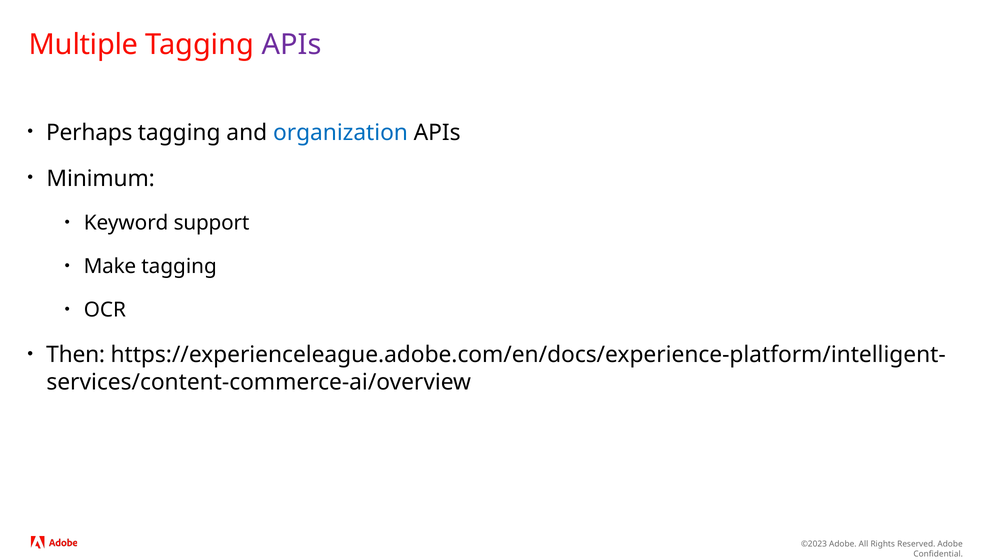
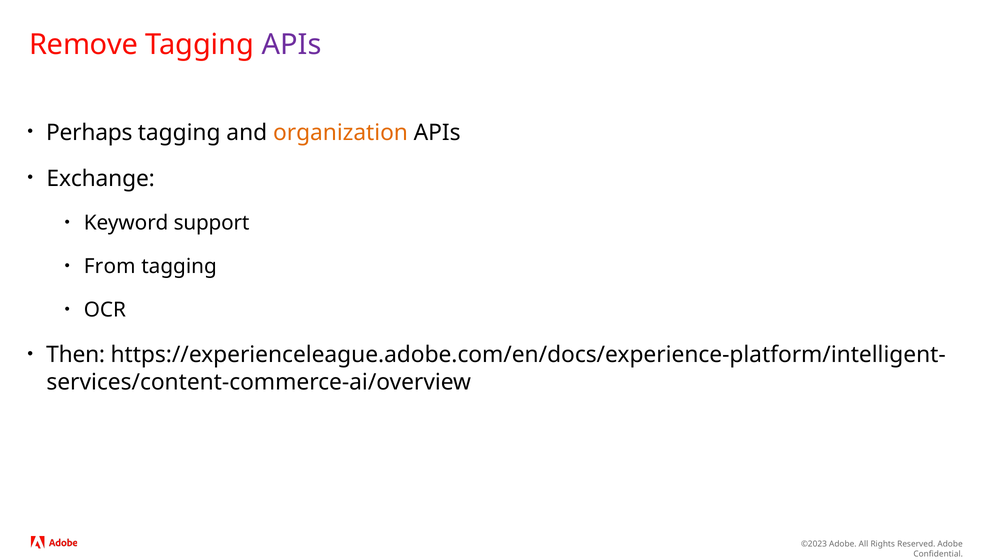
Multiple: Multiple -> Remove (84, 45)
organization colour: blue -> orange (340, 133)
Minimum: Minimum -> Exchange (101, 179)
Make: Make -> From (110, 267)
